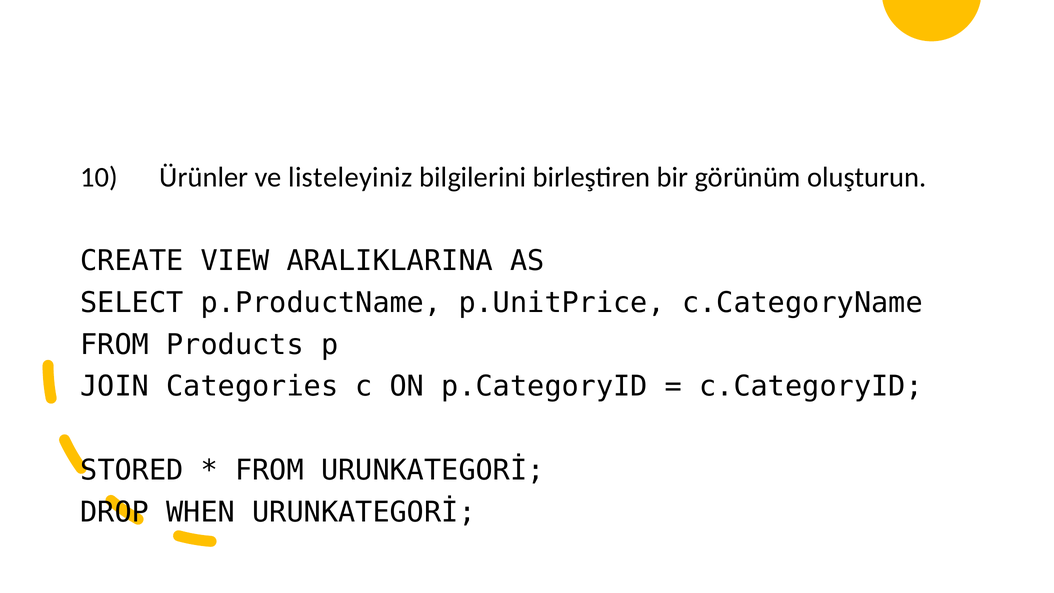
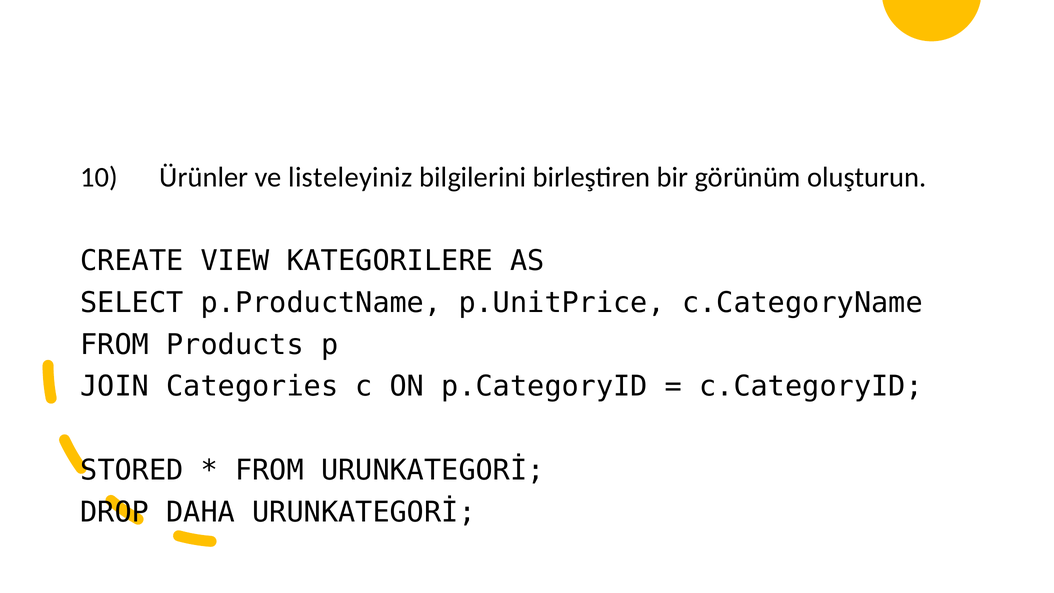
ARALIKLARINA: ARALIKLARINA -> KATEGORILERE (390, 261)
WHEN: WHEN -> DAHA (201, 512)
